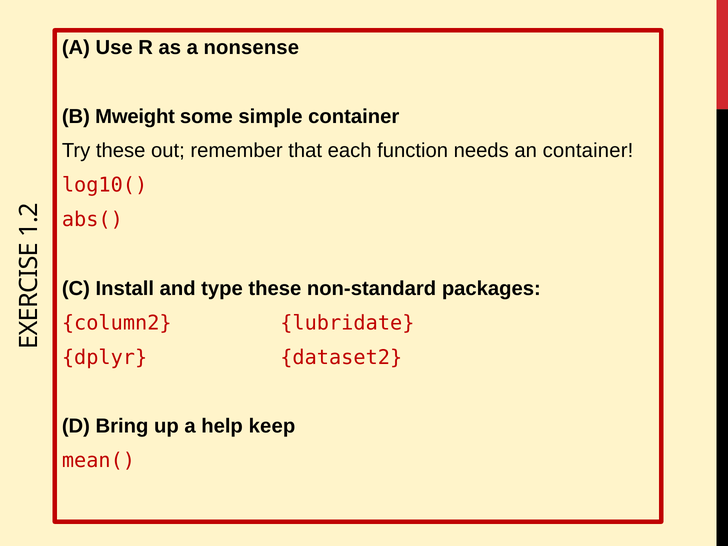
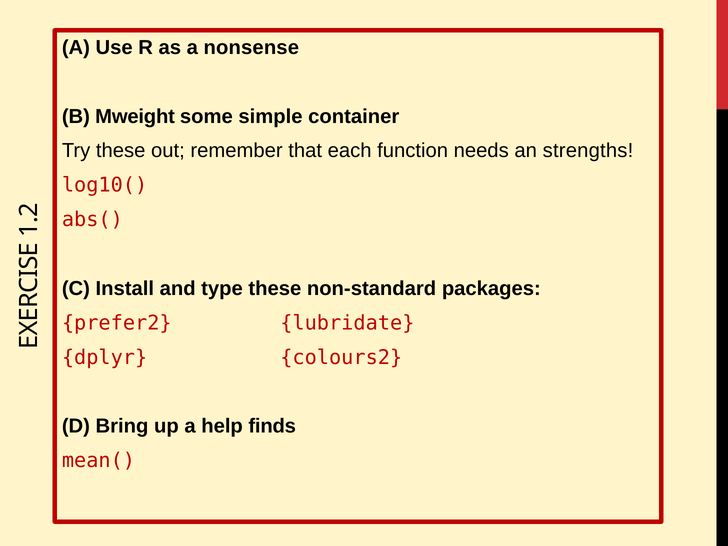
an container: container -> strengths (588, 151)
column2: column2 -> prefer2 (117, 323)
dataset2: dataset2 -> colours2 (341, 357)
keep: keep -> finds (272, 426)
